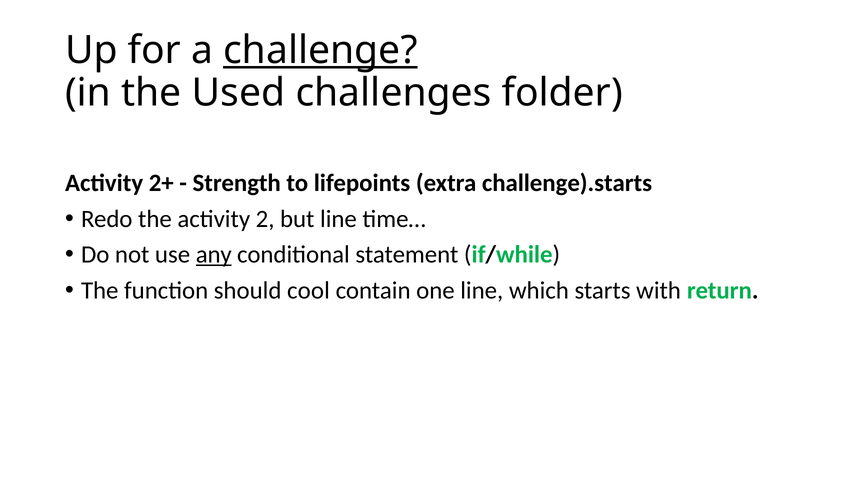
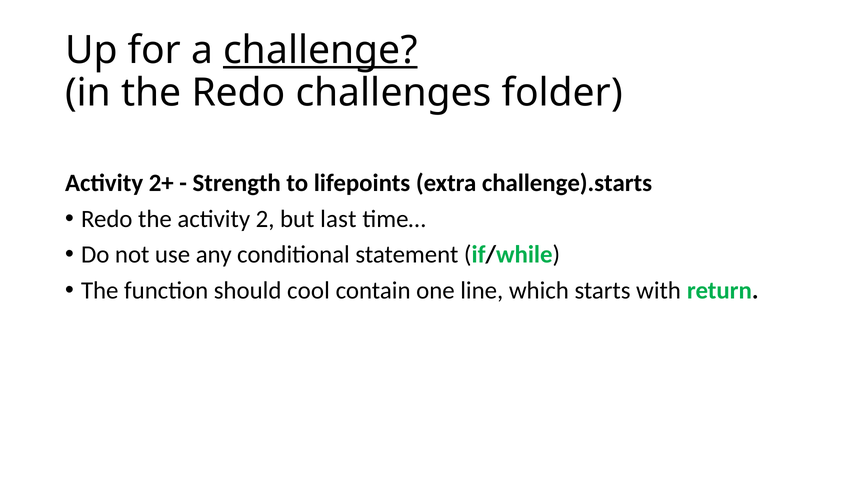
the Used: Used -> Redo (238, 93)
but line: line -> last (338, 219)
any underline: present -> none (214, 255)
